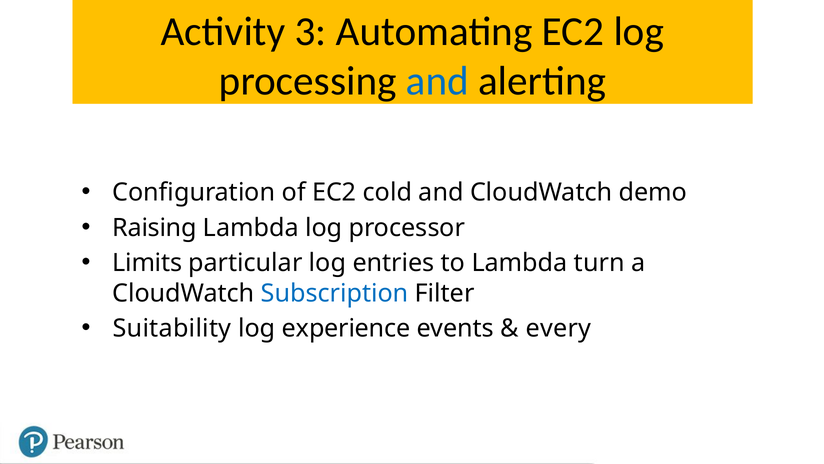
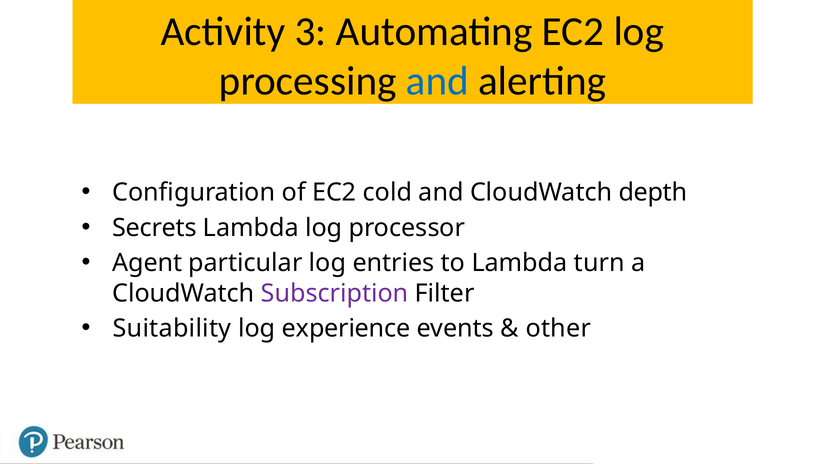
demo: demo -> depth (653, 192)
Raising: Raising -> Secrets (155, 228)
Limits: Limits -> Agent (147, 263)
Subscription colour: blue -> purple (335, 293)
every: every -> other (558, 328)
